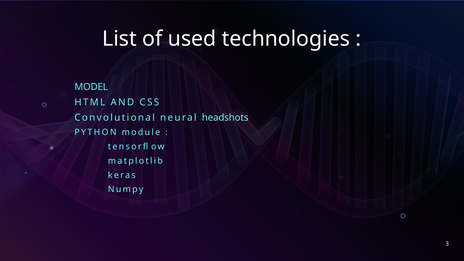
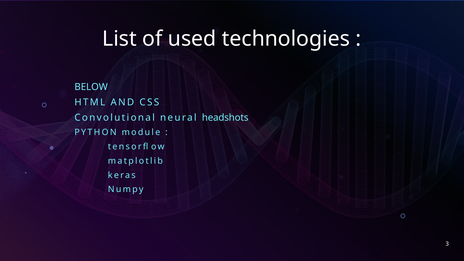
MODEL: MODEL -> BELOW (91, 87)
